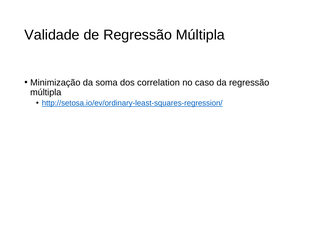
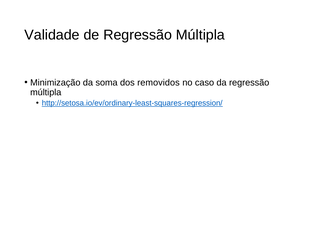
correlation: correlation -> removidos (158, 82)
